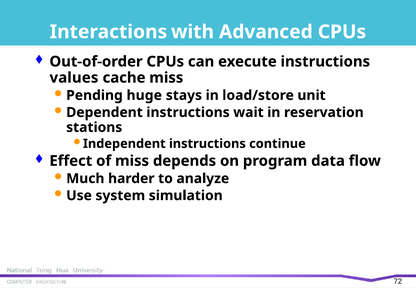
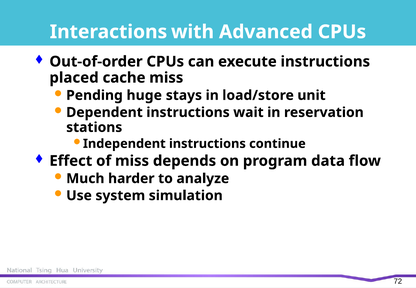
values: values -> placed (74, 78)
